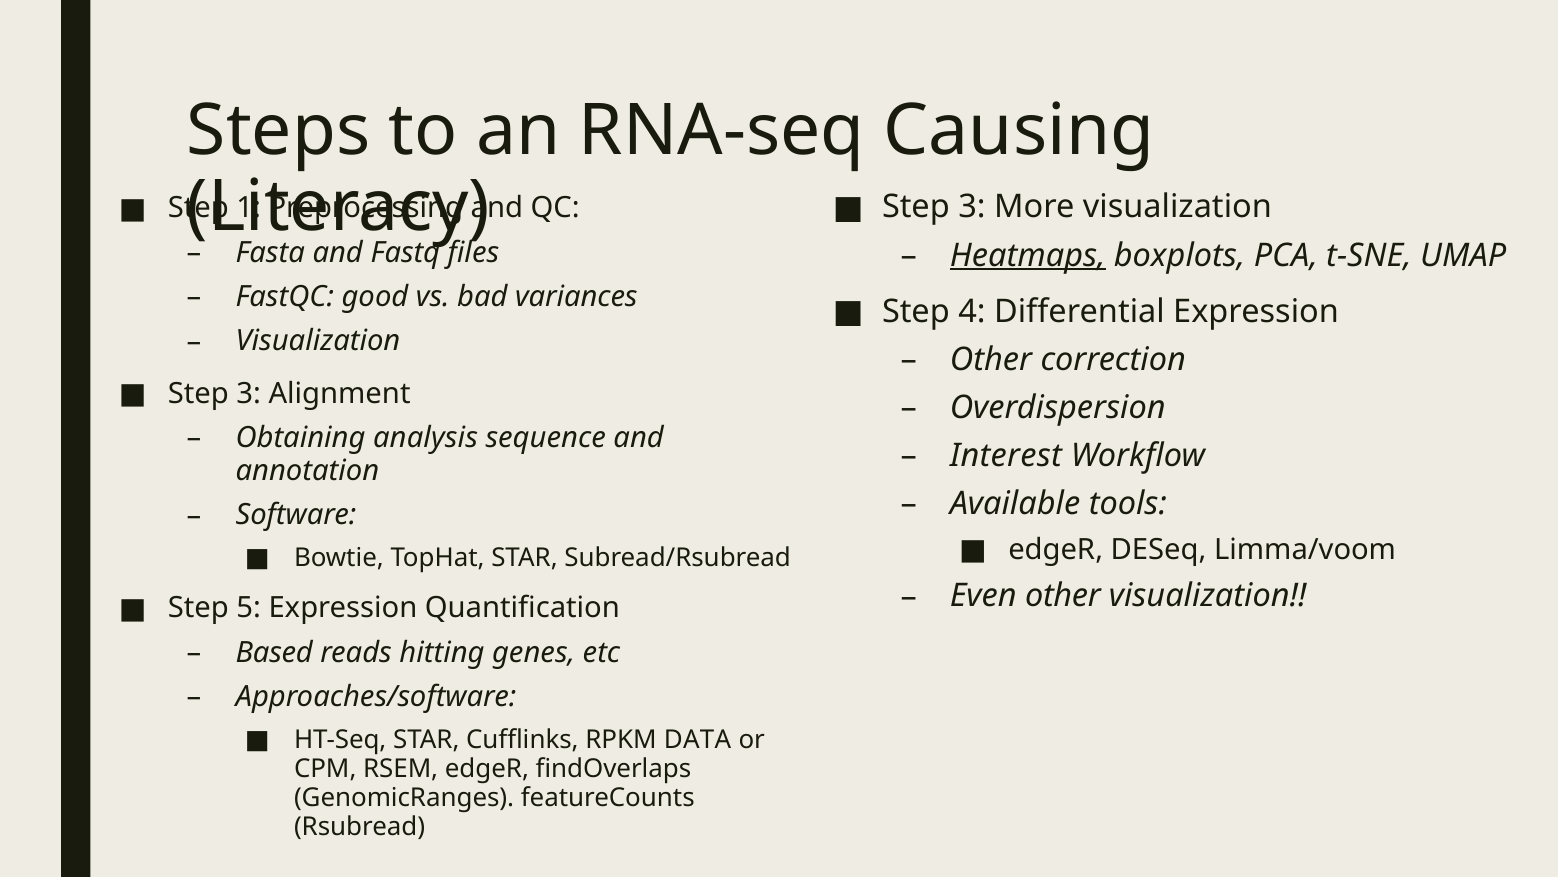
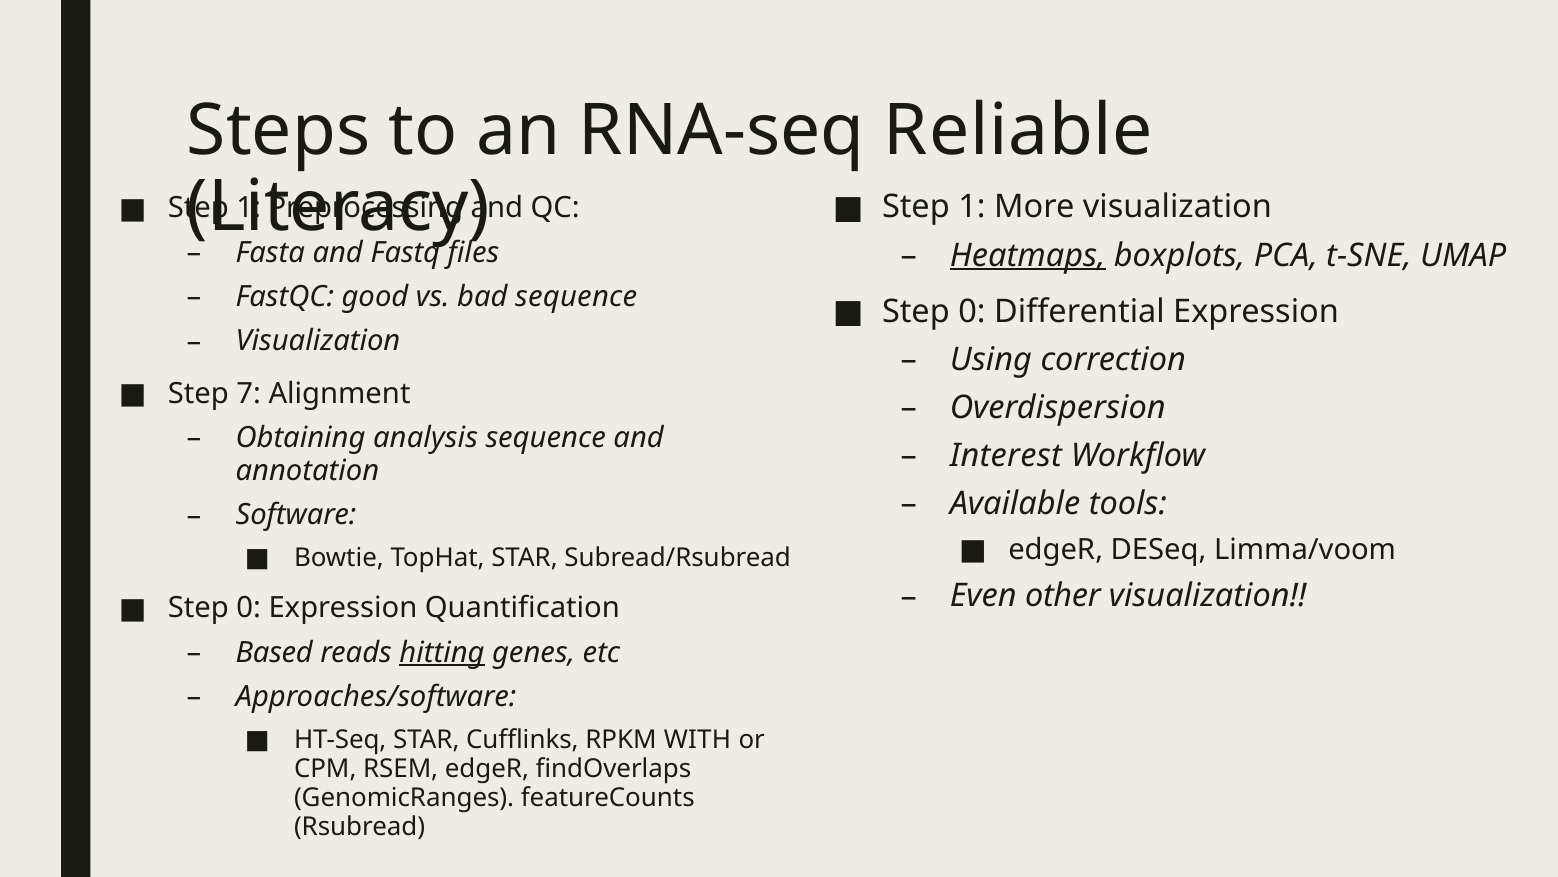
Causing: Causing -> Reliable (1019, 131)
3: 3 -> 1 (972, 207)
bad variances: variances -> sequence (576, 297)
4: 4 -> 0 (972, 311)
Other: Other -> Using (991, 359)
3: 3 -> 7 (249, 393)
5: 5 -> 0 (249, 608)
hitting underline: none -> present (442, 652)
DATA: DATA -> WITH (697, 739)
